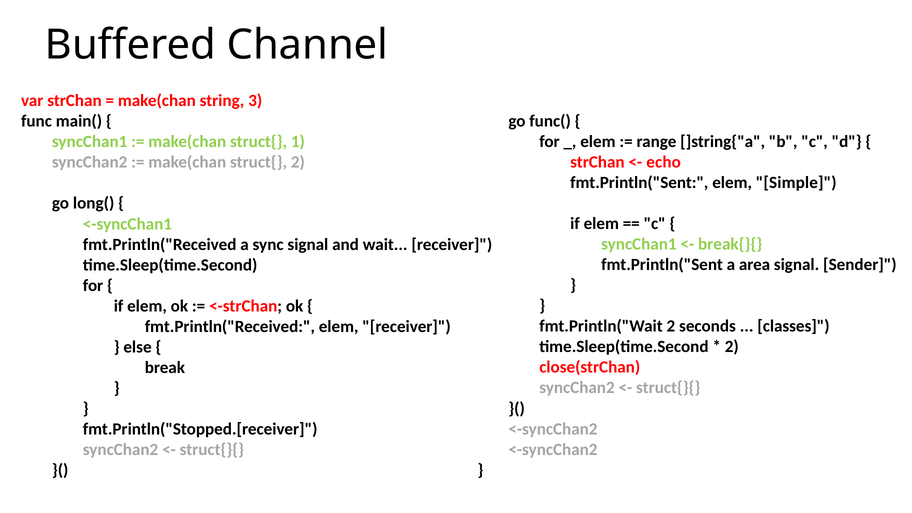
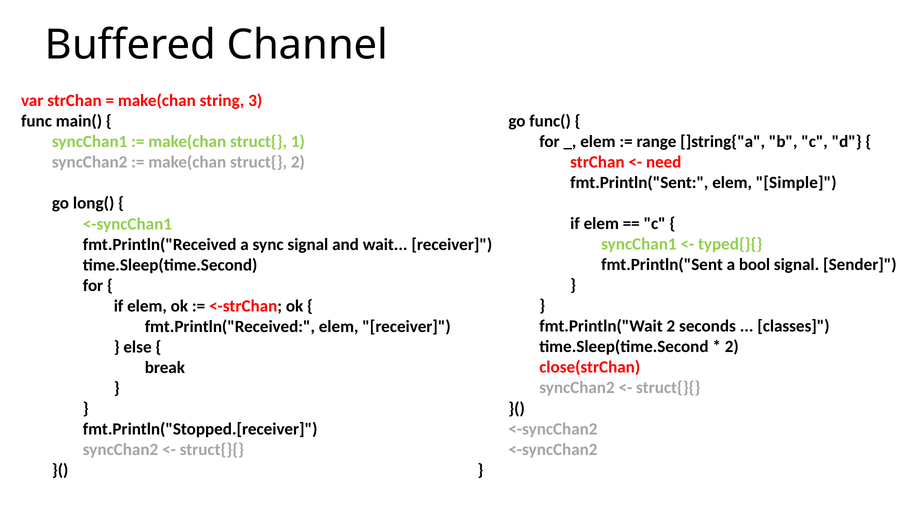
echo: echo -> need (664, 162)
break{}{: break{}{ -> typed{}{ (730, 244)
area: area -> bool (755, 265)
